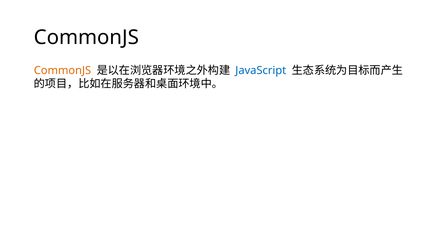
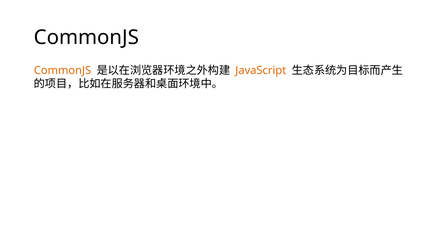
JavaScript colour: blue -> orange (261, 71)
